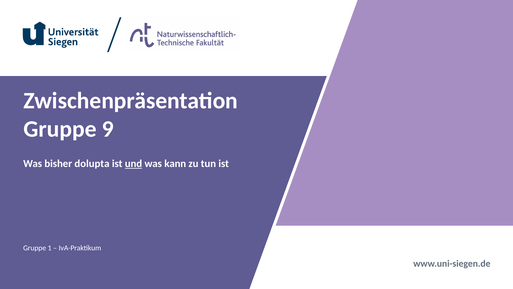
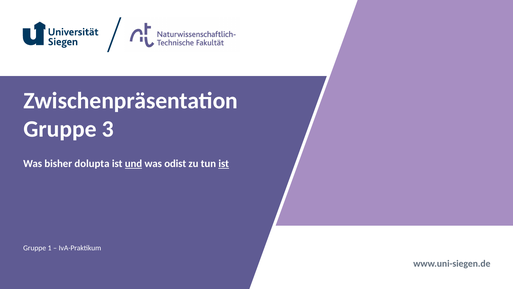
9: 9 -> 3 (108, 129)
kann: kann -> odist (175, 163)
ist underline: none -> present (224, 163)
